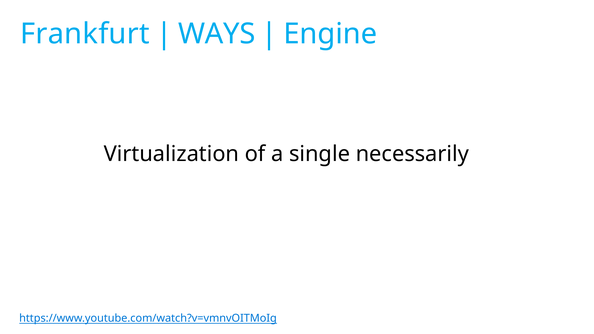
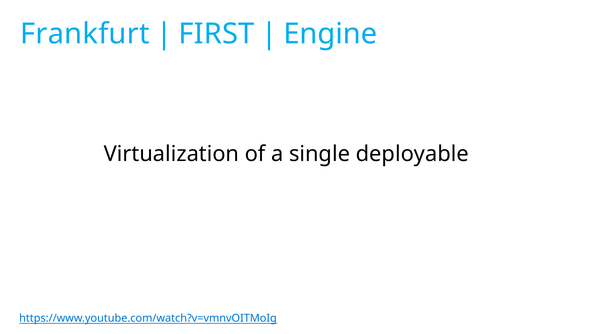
WAYS: WAYS -> FIRST (217, 34)
necessarily: necessarily -> deployable (412, 154)
